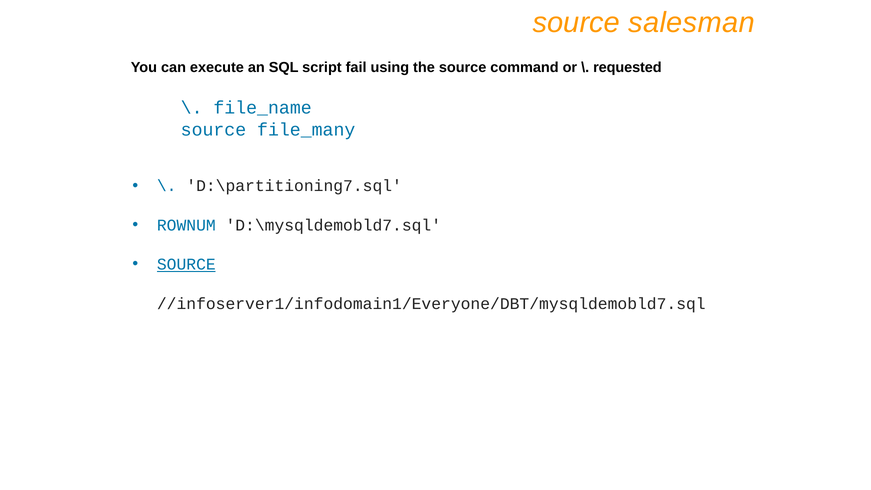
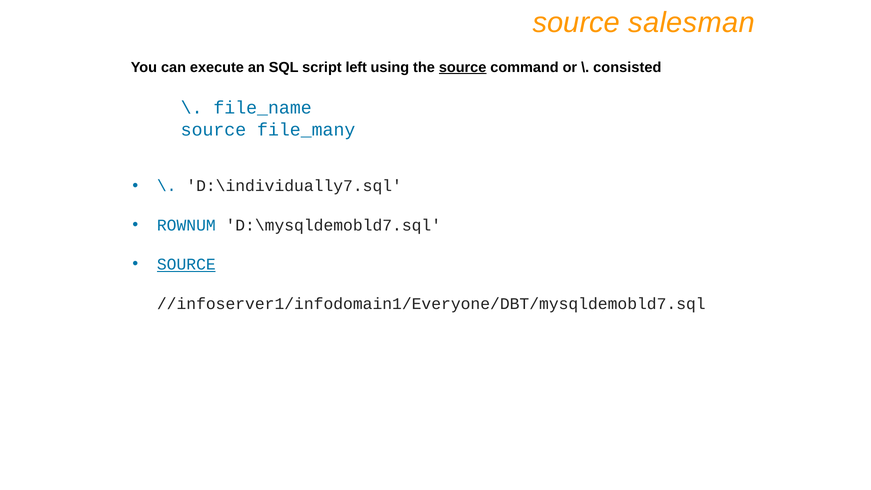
fail: fail -> left (356, 67)
source underline: none -> present (463, 67)
requested: requested -> consisted (627, 67)
D:\partitioning7.sql: D:\partitioning7.sql -> D:\individually7.sql (294, 186)
